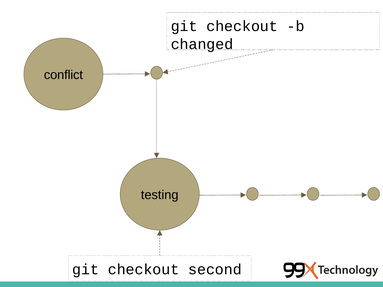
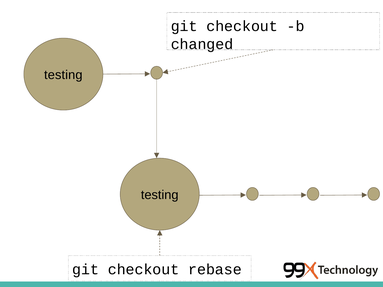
conflict: conflict -> testing (63, 75)
second: second -> rebase (215, 270)
